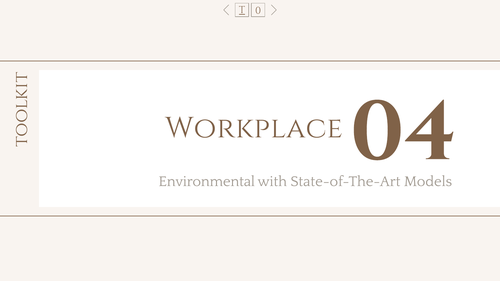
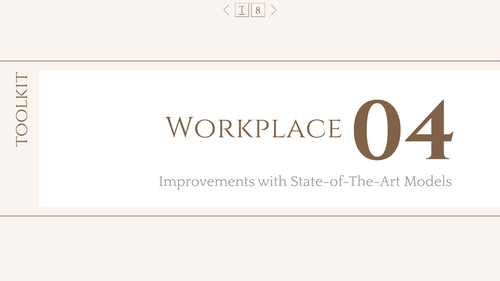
0: 0 -> 8 (258, 11)
Environmental: Environmental -> Improvements (207, 182)
